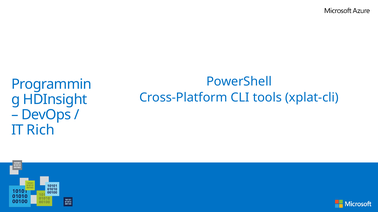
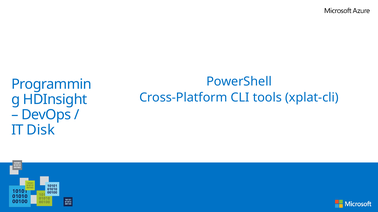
Rich: Rich -> Disk (41, 130)
